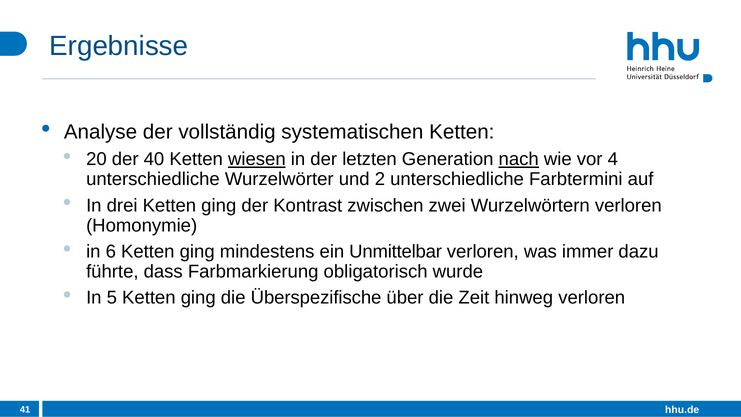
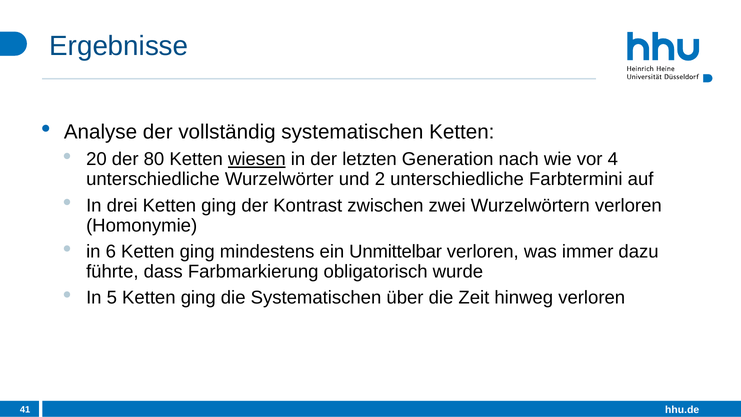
40: 40 -> 80 (154, 159)
nach underline: present -> none (519, 159)
die Überspezifische: Überspezifische -> Systematischen (316, 298)
